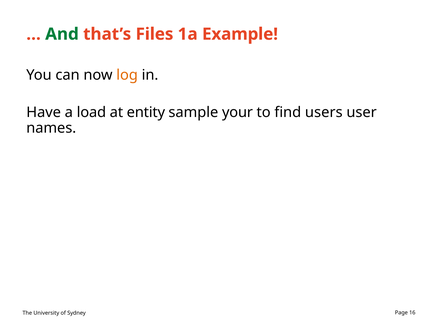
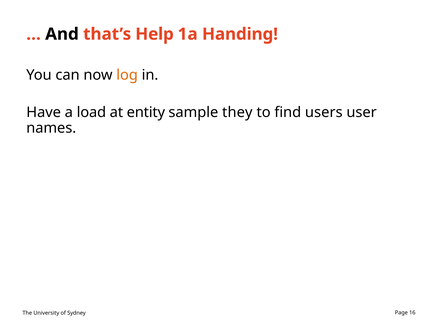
And colour: green -> black (62, 34)
Files: Files -> Help (155, 34)
Example: Example -> Handing (240, 34)
your: your -> they (237, 112)
